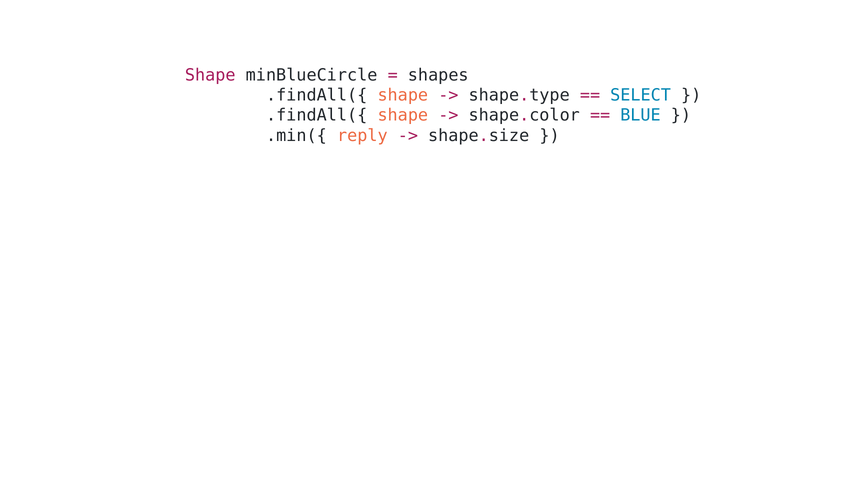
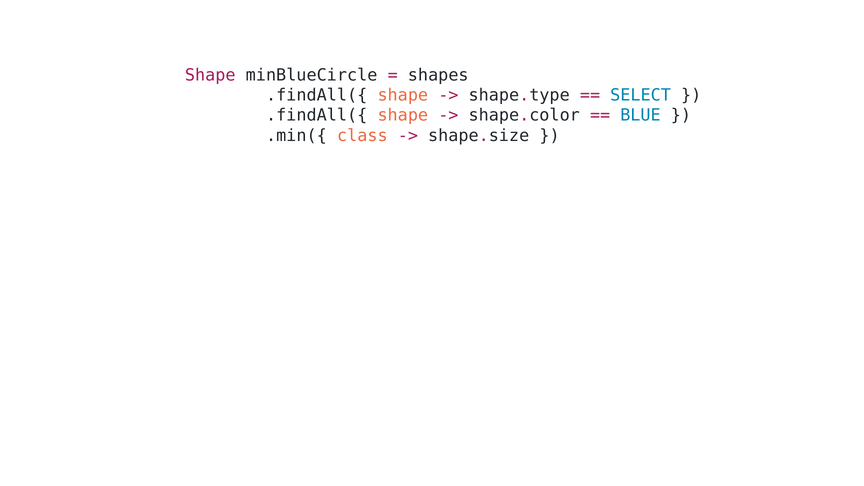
reply: reply -> class (362, 136)
